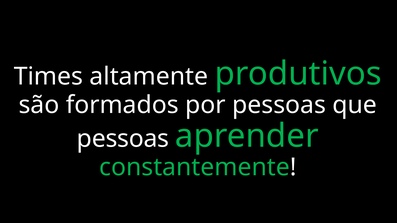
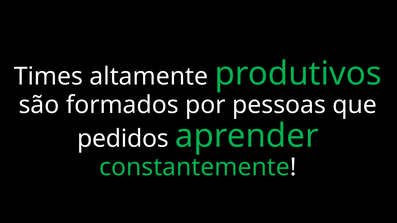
pessoas: pessoas -> pedidos (123, 139)
